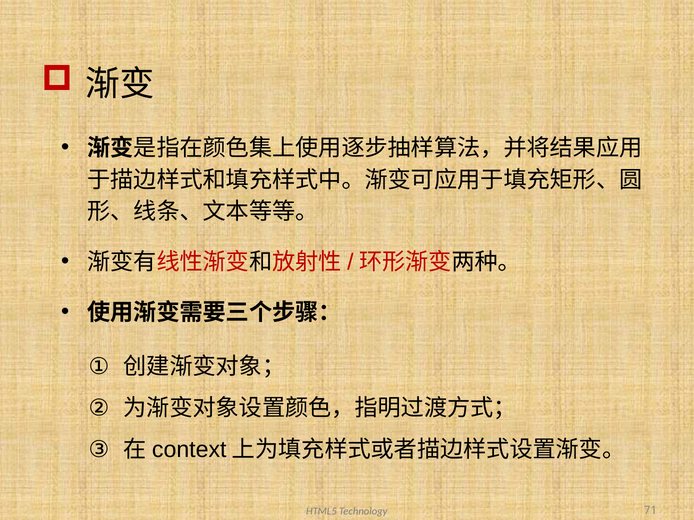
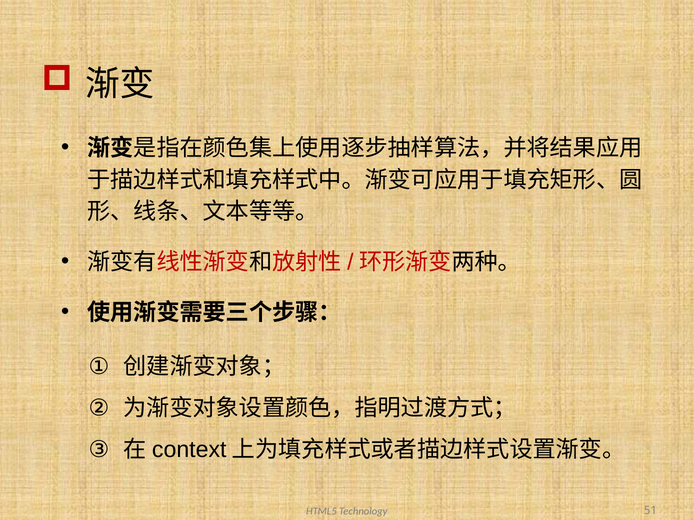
71: 71 -> 51 (650, 511)
